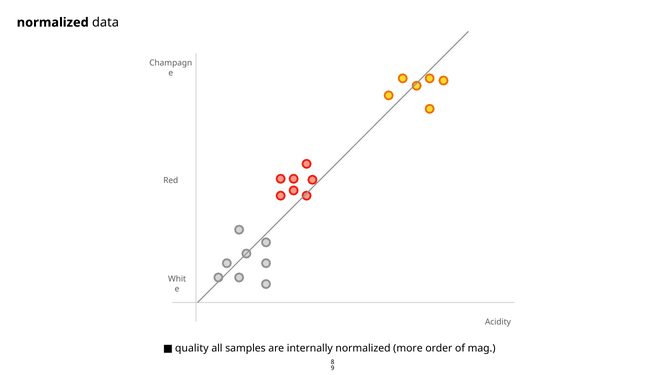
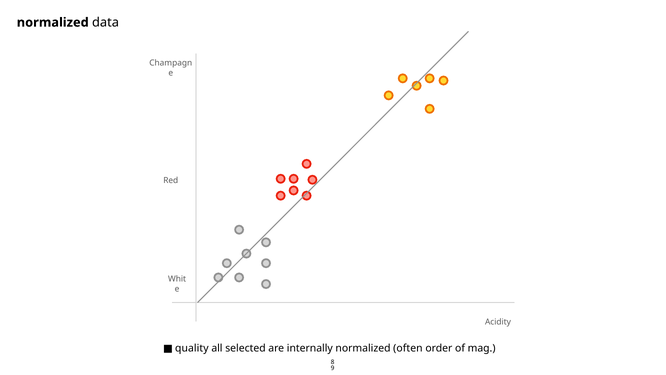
samples: samples -> selected (245, 348)
more: more -> often (408, 348)
